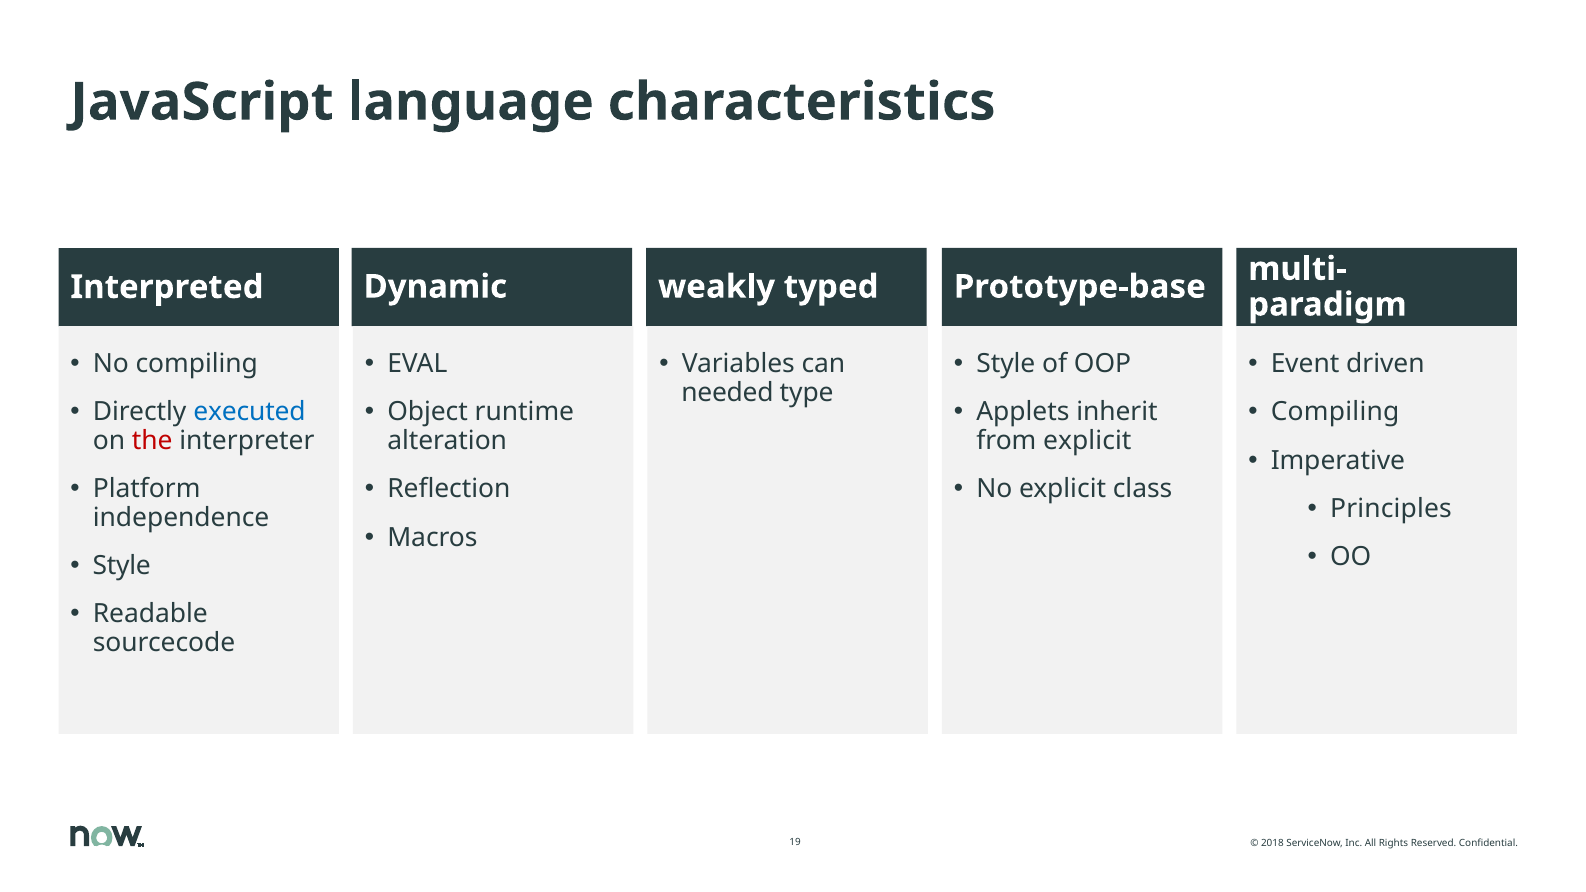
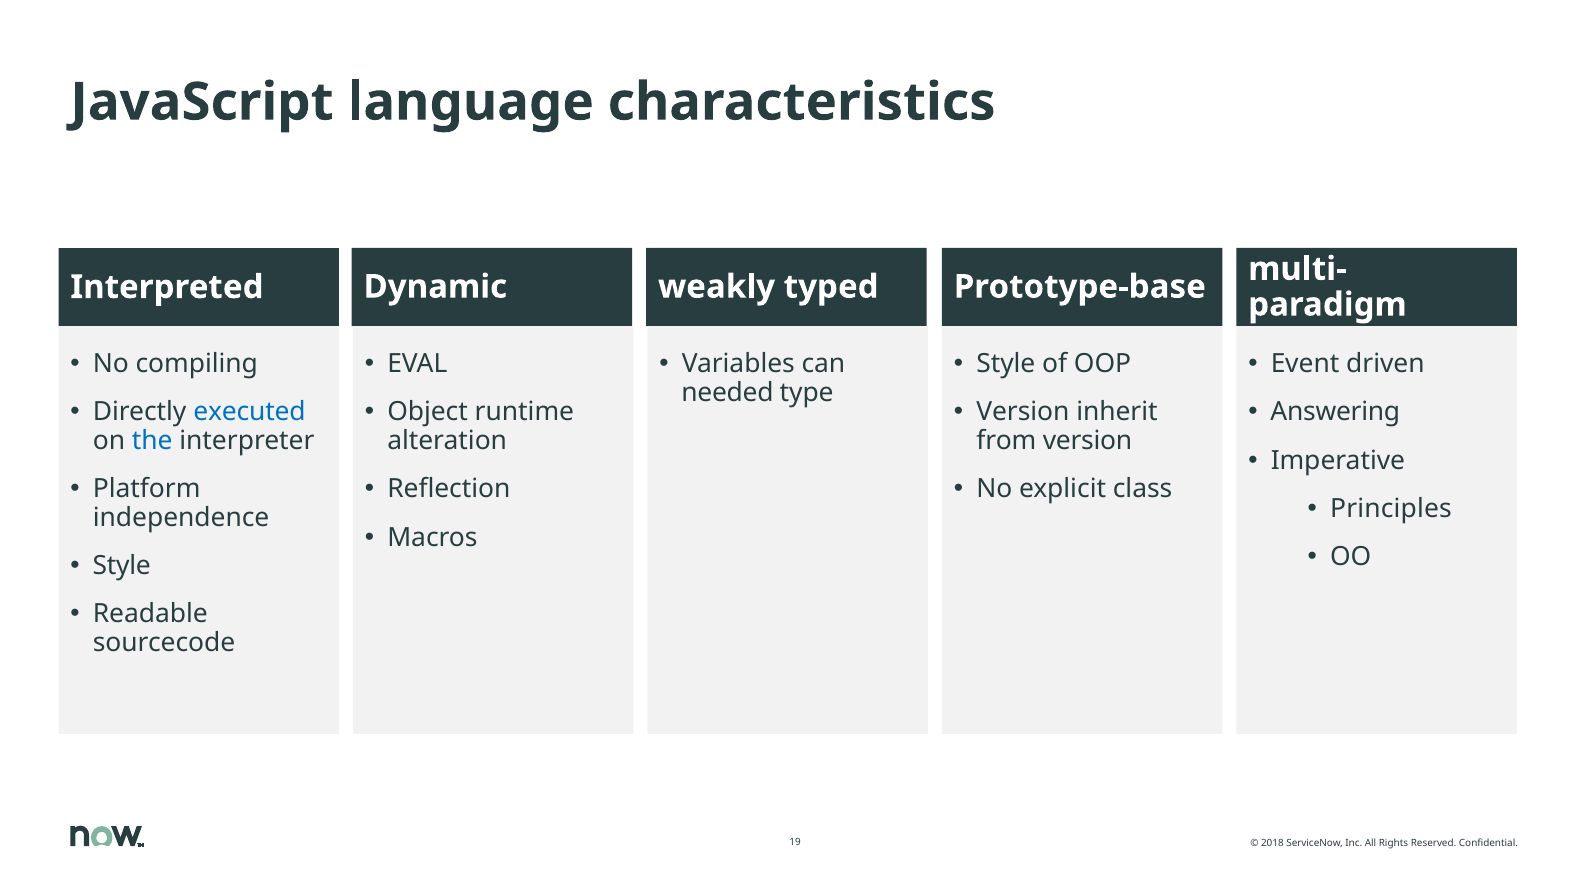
Applets: Applets -> Version (1023, 412)
Compiling: Compiling -> Answering (1335, 412)
the colour: red -> blue (152, 441)
from explicit: explicit -> version (1087, 441)
